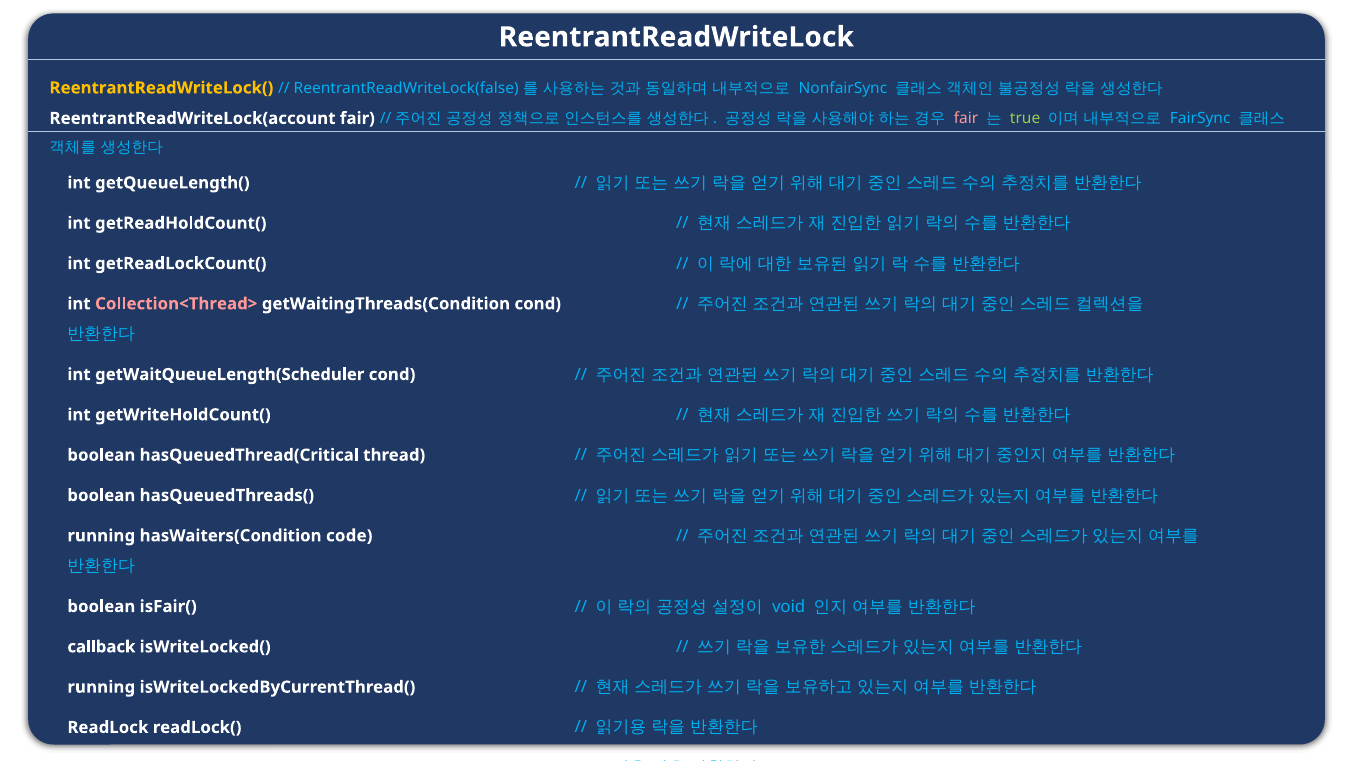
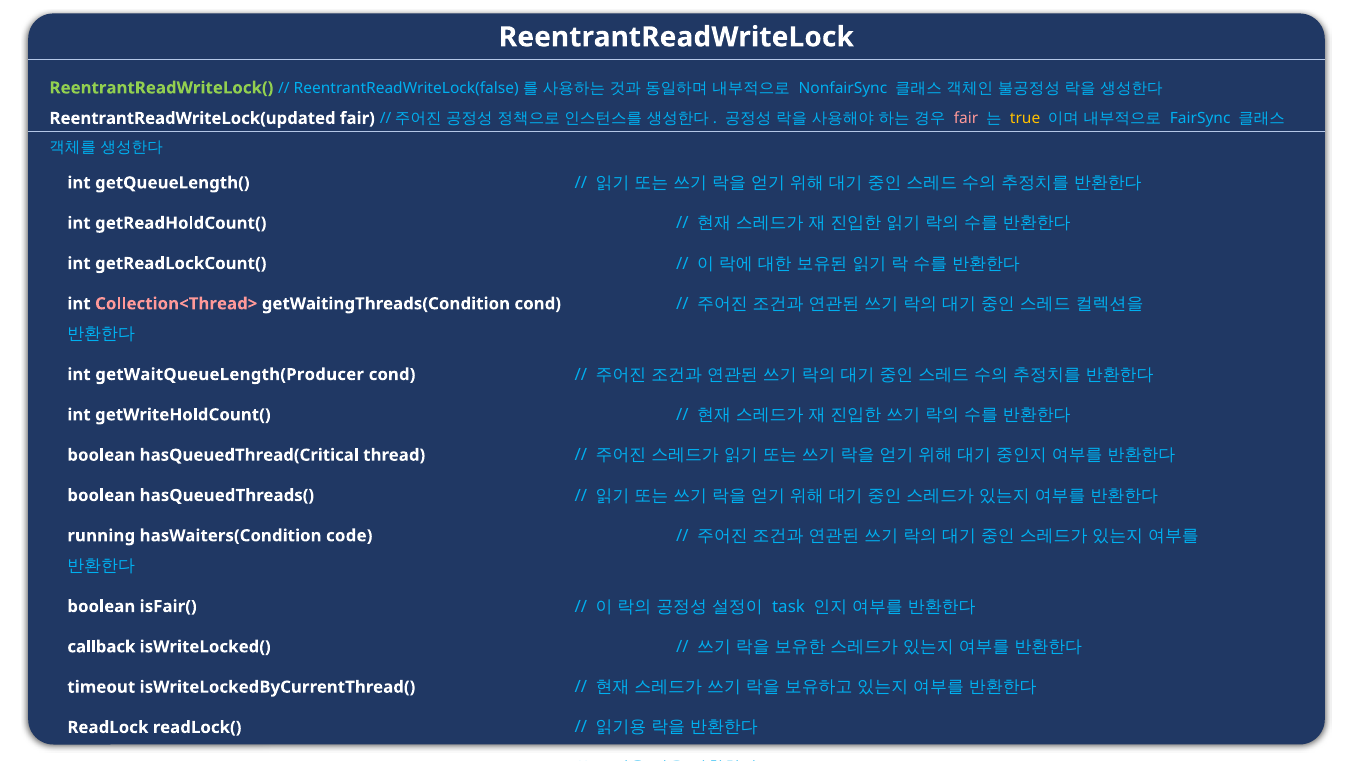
ReentrantReadWriteLock( colour: yellow -> light green (161, 88)
ReentrantReadWriteLock(account: ReentrantReadWriteLock(account -> ReentrantReadWriteLock(updated (193, 118)
true colour: light green -> yellow (1025, 119)
getWaitQueueLength(Scheduler: getWaitQueueLength(Scheduler -> getWaitQueueLength(Producer (230, 375)
void: void -> task (788, 607)
running: running -> timeout (101, 687)
